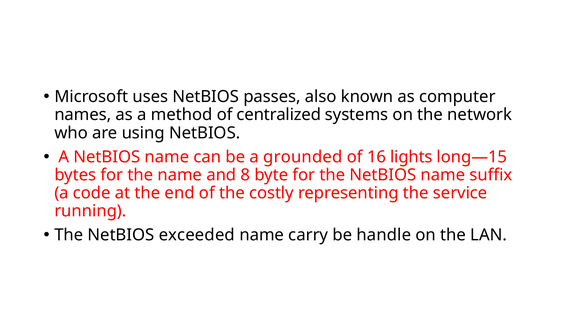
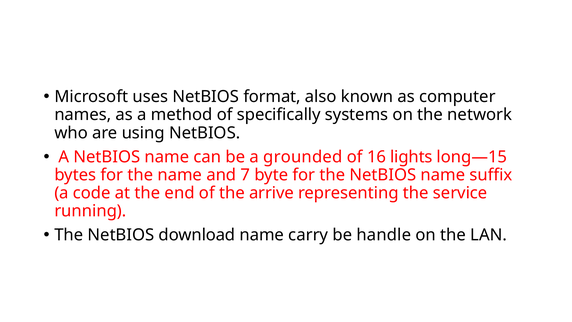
passes: passes -> format (272, 97)
centralized: centralized -> specifically (279, 115)
8: 8 -> 7 (245, 175)
costly: costly -> arrive (271, 193)
exceeded: exceeded -> download (197, 235)
